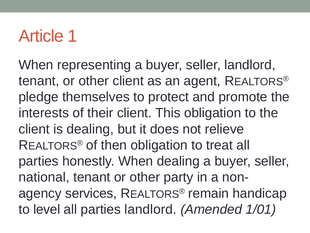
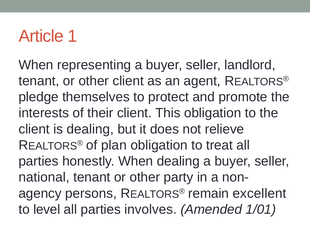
then: then -> plan (114, 145)
services: services -> persons (91, 193)
handicap: handicap -> excellent (260, 193)
parties landlord: landlord -> involves (151, 209)
